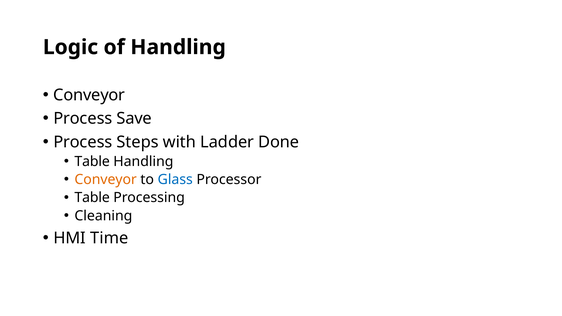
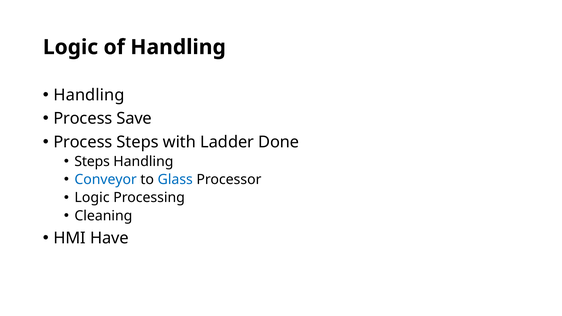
Conveyor: Conveyor -> Handling (89, 95)
Table: Table -> Steps (92, 162)
Conveyor colour: orange -> blue (106, 180)
Table: Table -> Logic (92, 198)
Time: Time -> Have (109, 238)
